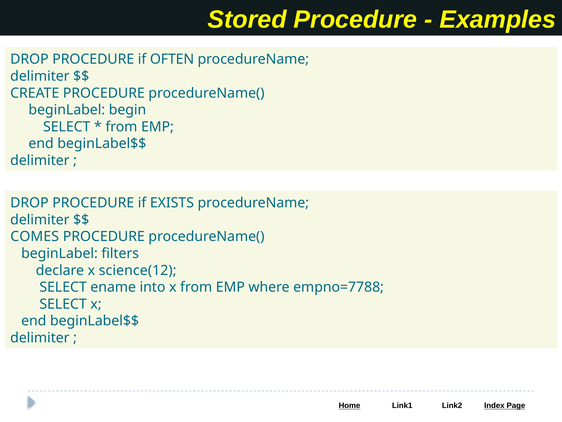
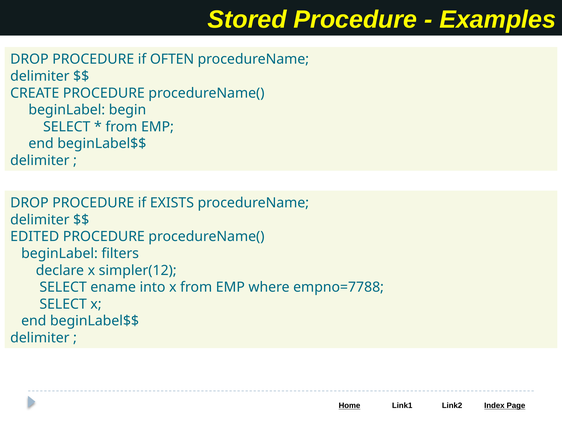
COMES: COMES -> EDITED (35, 236)
science(12: science(12 -> simpler(12 (138, 270)
